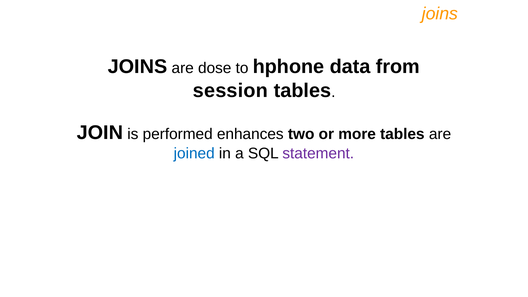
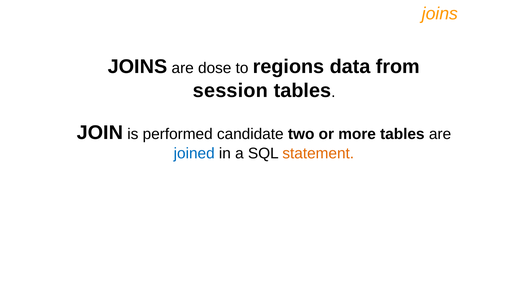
hphone: hphone -> regions (289, 67)
enhances: enhances -> candidate (250, 134)
statement colour: purple -> orange (318, 154)
